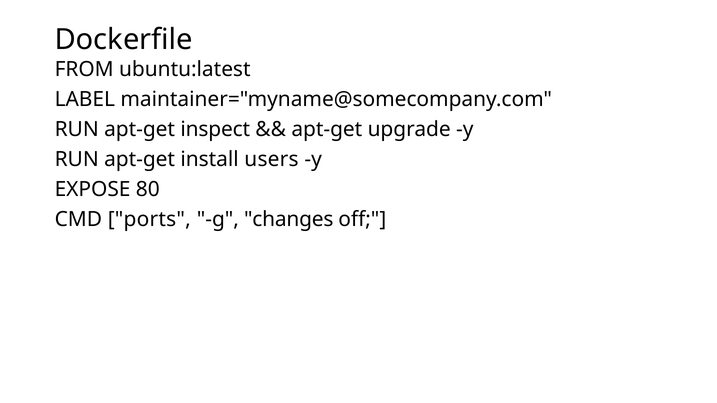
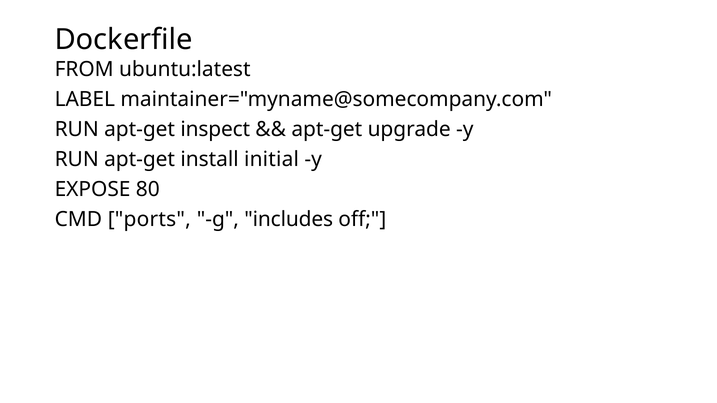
users: users -> initial (272, 159)
changes: changes -> includes (289, 219)
